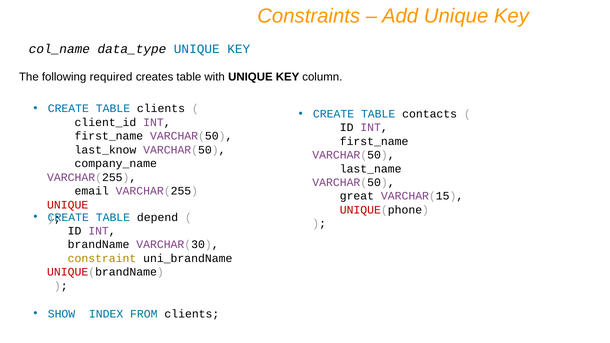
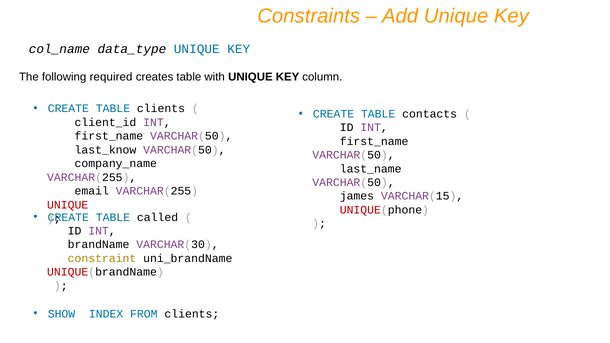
great: great -> james (357, 196)
depend: depend -> called (158, 217)
